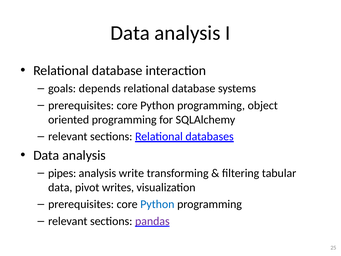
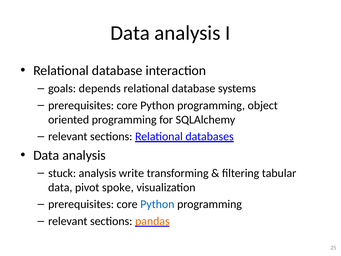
pipes: pipes -> stuck (62, 173)
writes: writes -> spoke (118, 187)
pandas colour: purple -> orange (152, 221)
